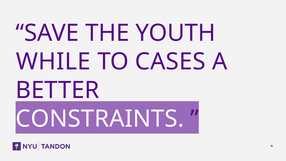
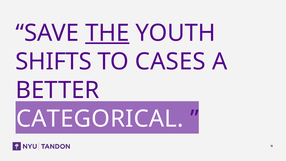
THE underline: none -> present (107, 33)
WHILE: WHILE -> SHIFTS (54, 62)
CONSTRAINTS: CONSTRAINTS -> CATEGORICAL (100, 119)
